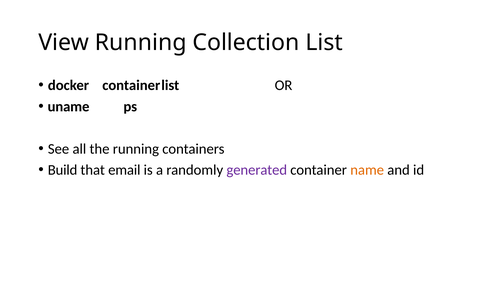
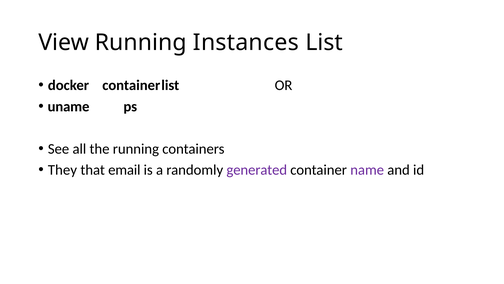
Collection: Collection -> Instances (246, 42)
Build: Build -> They (62, 170)
name colour: orange -> purple (367, 170)
